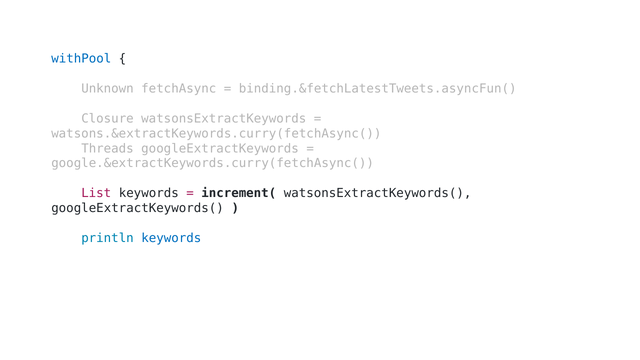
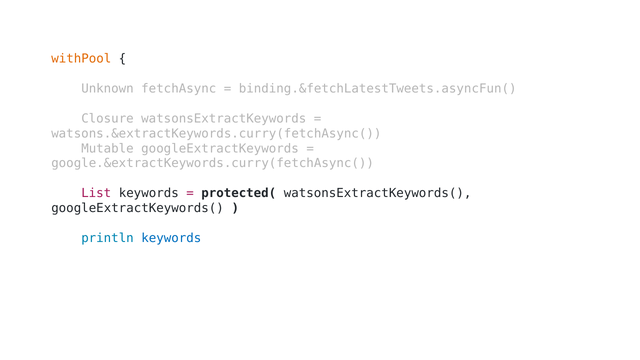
withPool colour: blue -> orange (81, 59)
Threads: Threads -> Mutable (107, 148)
increment(: increment( -> protected( (239, 193)
